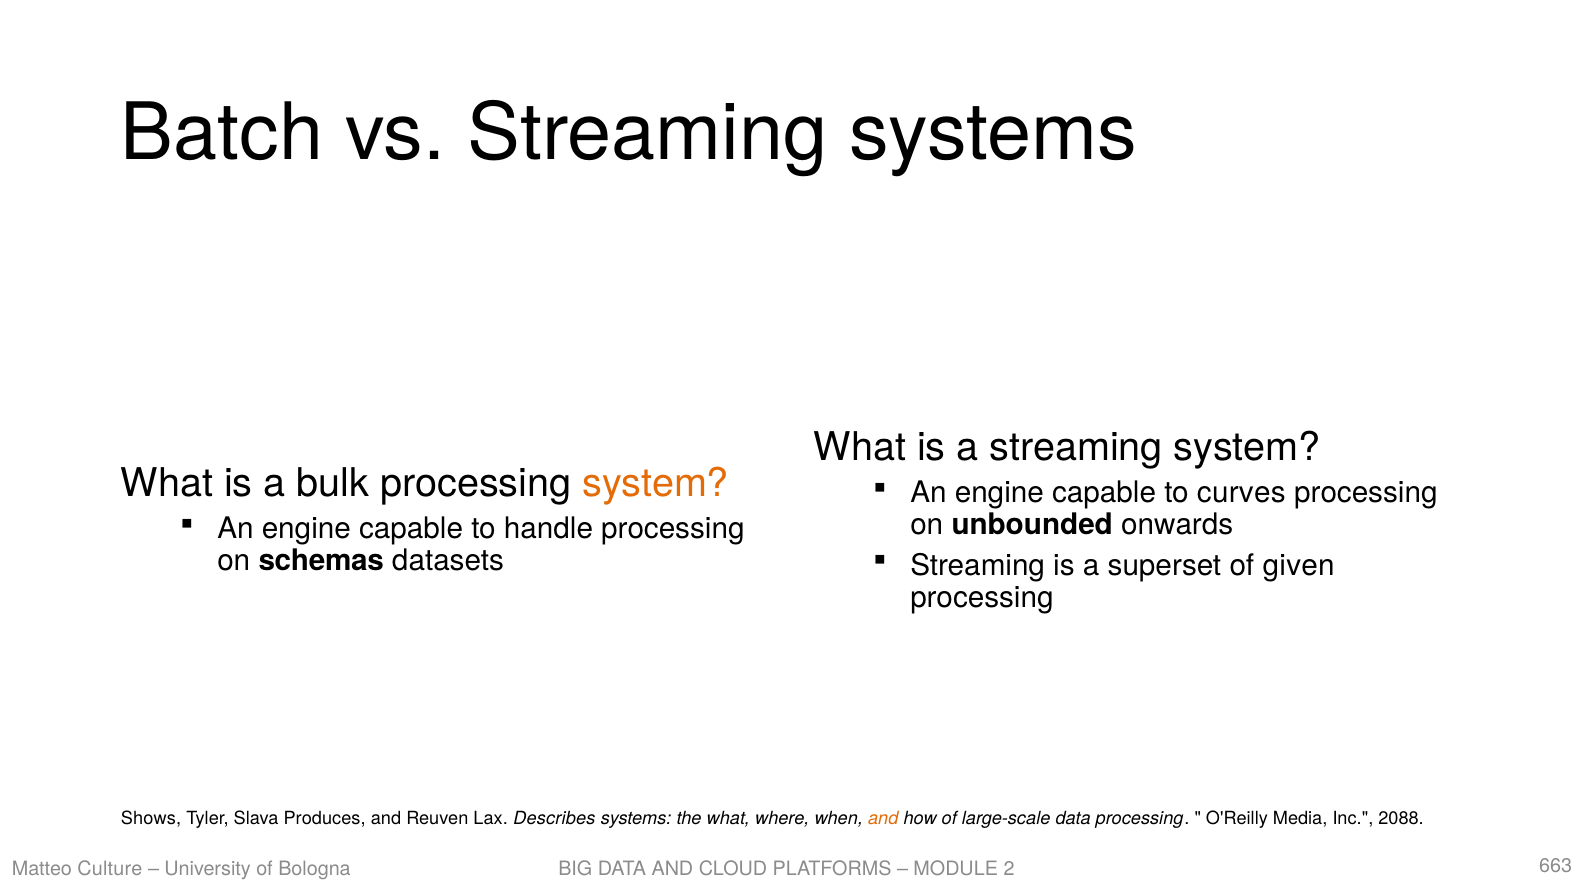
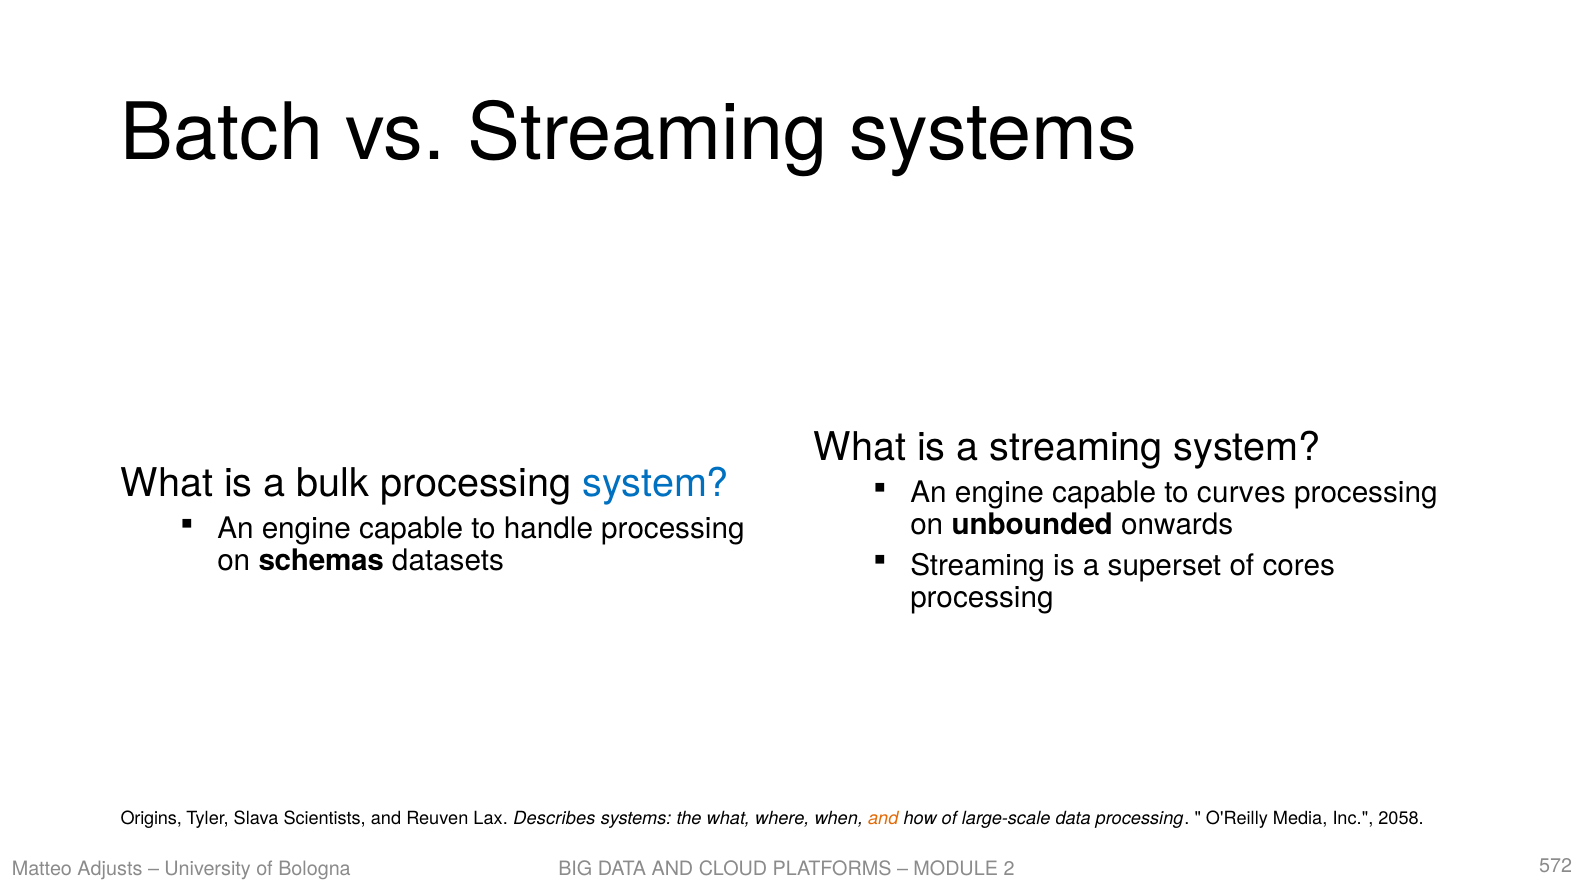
system colour: orange -> blue (656, 483)
given: given -> cores (1299, 565)
Shows: Shows -> Origins (151, 819)
Produces: Produces -> Scientists (325, 819)
2088: 2088 -> 2058 (1401, 819)
Culture: Culture -> Adjusts (110, 869)
663: 663 -> 572 (1556, 866)
